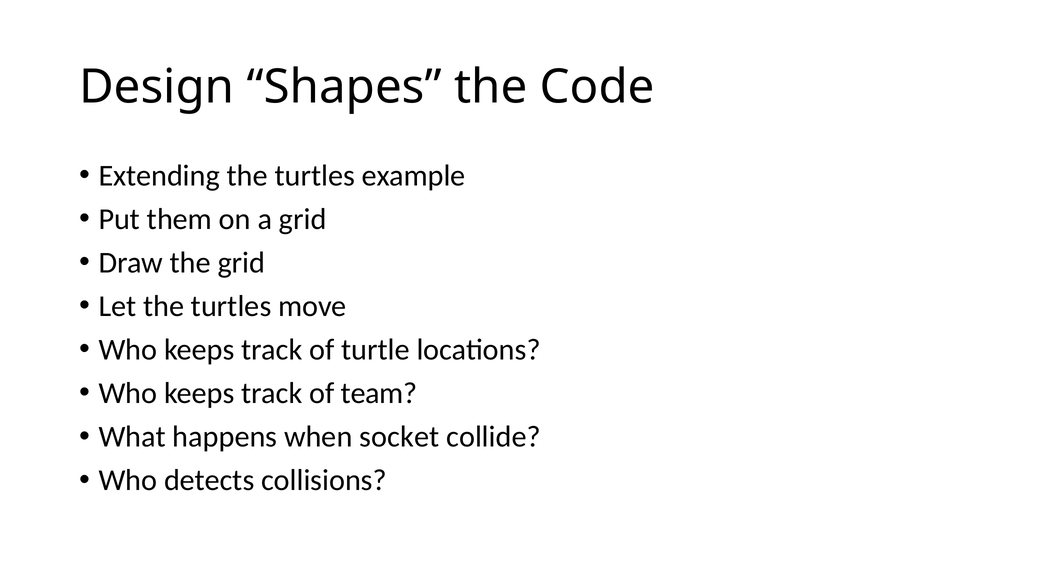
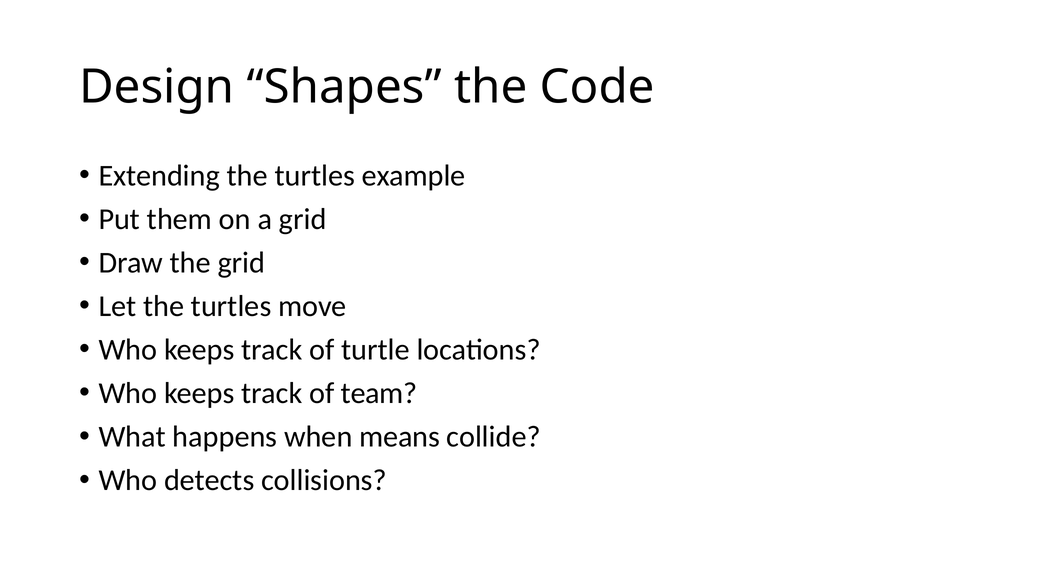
socket: socket -> means (400, 437)
